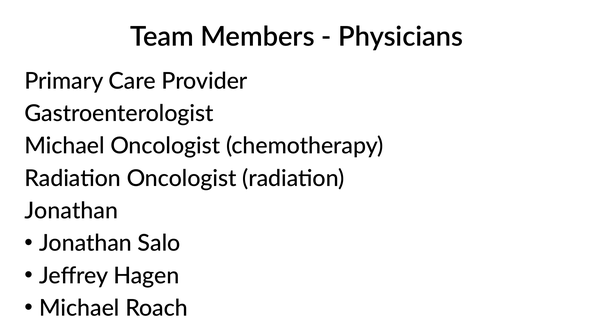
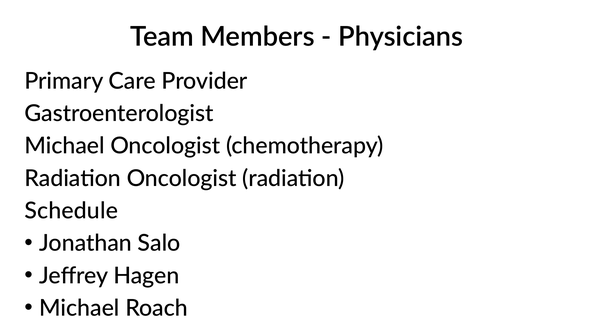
Jonathan: Jonathan -> Schedule (71, 211)
